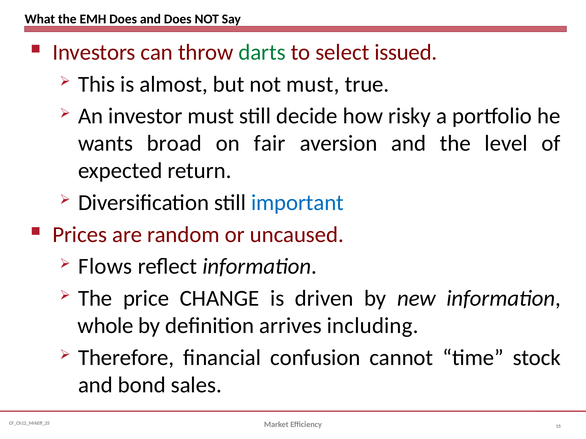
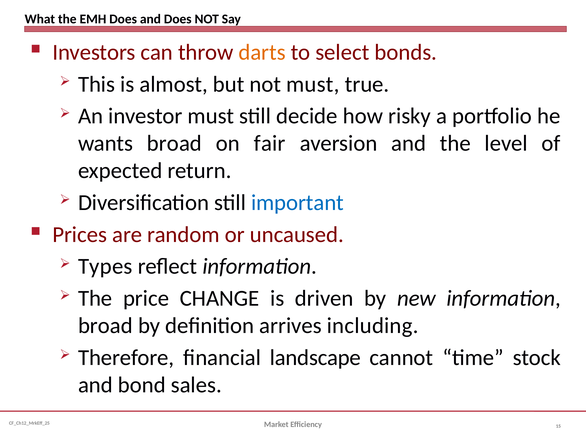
darts colour: green -> orange (262, 52)
issued: issued -> bonds (406, 52)
Flows: Flows -> Types (105, 267)
whole: whole -> broad (105, 326)
confusion: confusion -> landscape (315, 358)
